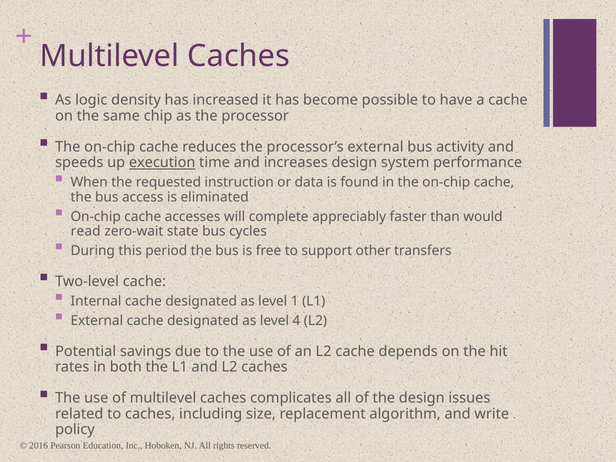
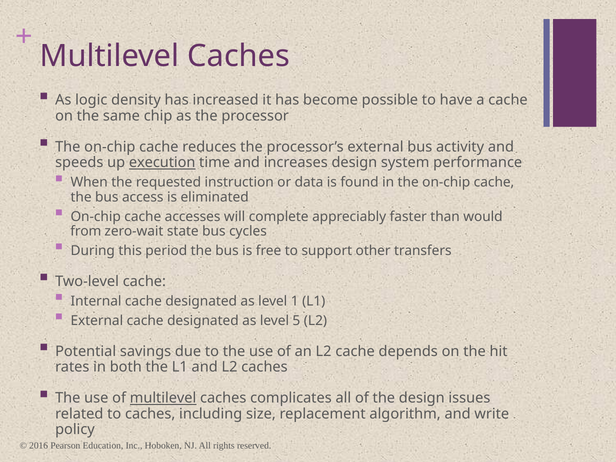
read: read -> from (86, 231)
4: 4 -> 5 (296, 321)
multilevel underline: none -> present (163, 398)
